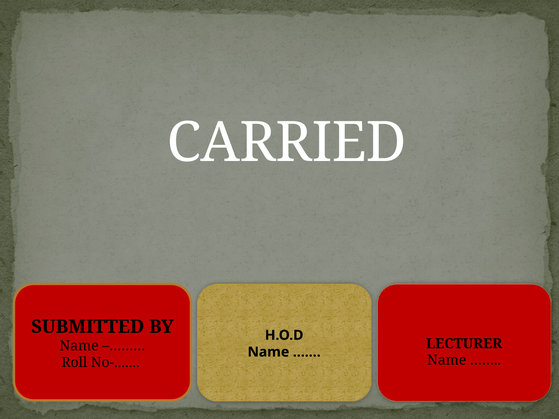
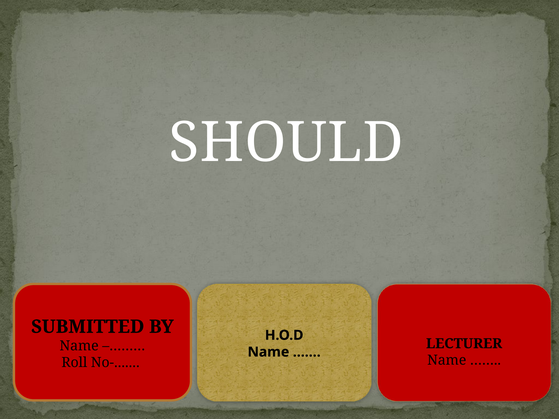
CARRIED: CARRIED -> SHOULD (286, 143)
